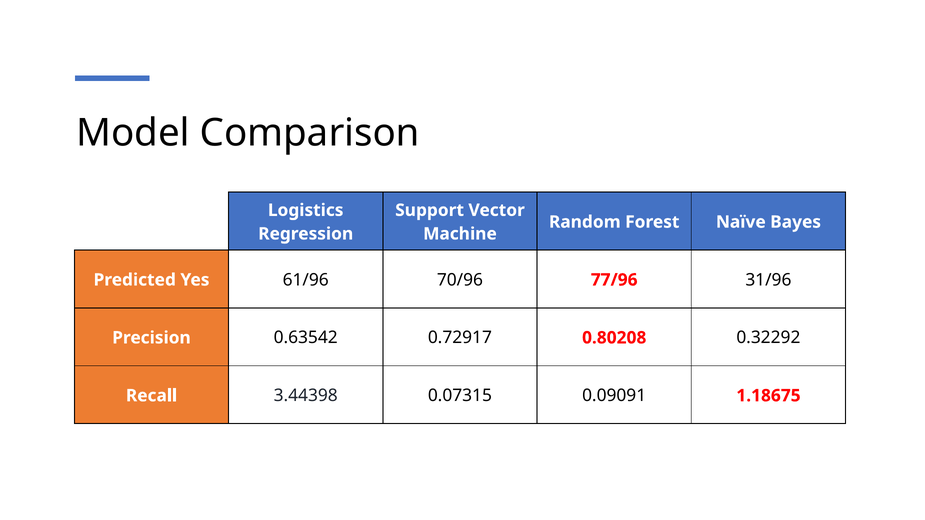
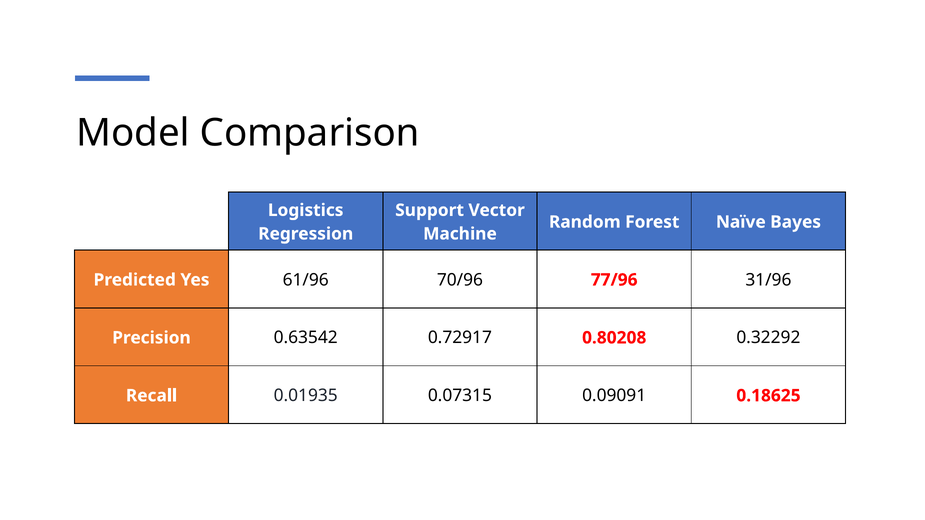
3.44398: 3.44398 -> 0.01935 (306, 396)
1.18675: 1.18675 -> 0.18625 (768, 396)
